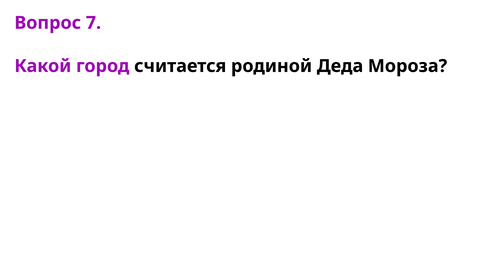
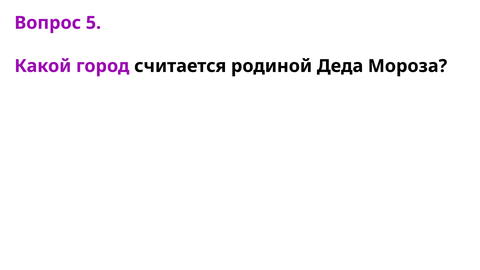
7: 7 -> 5 (93, 23)
